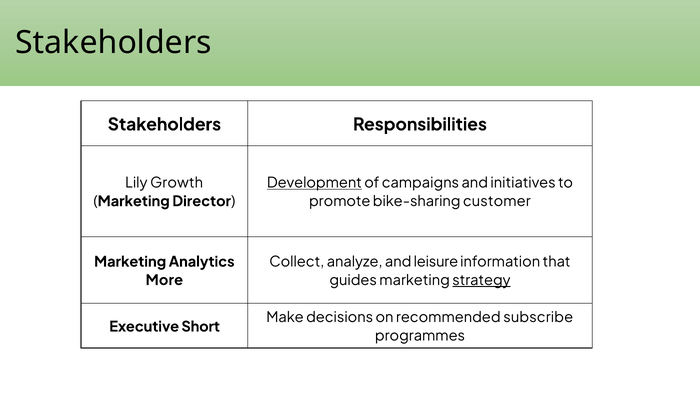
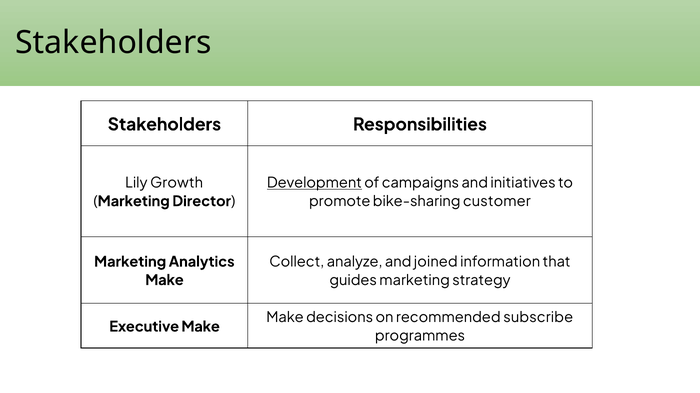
leisure: leisure -> joined (436, 262)
More: More -> Make (164, 281)
strategy underline: present -> none (481, 281)
Executive Short: Short -> Make (201, 327)
